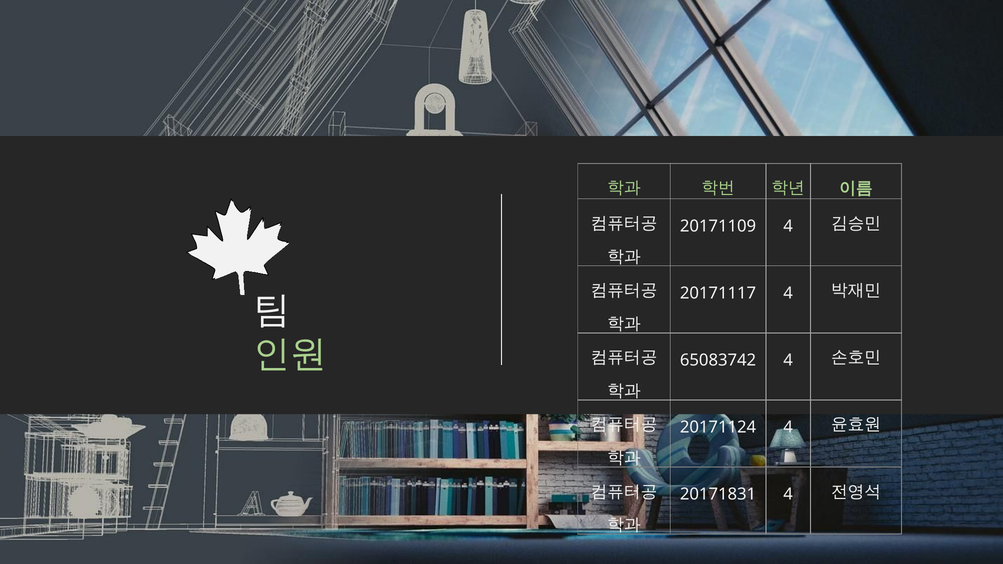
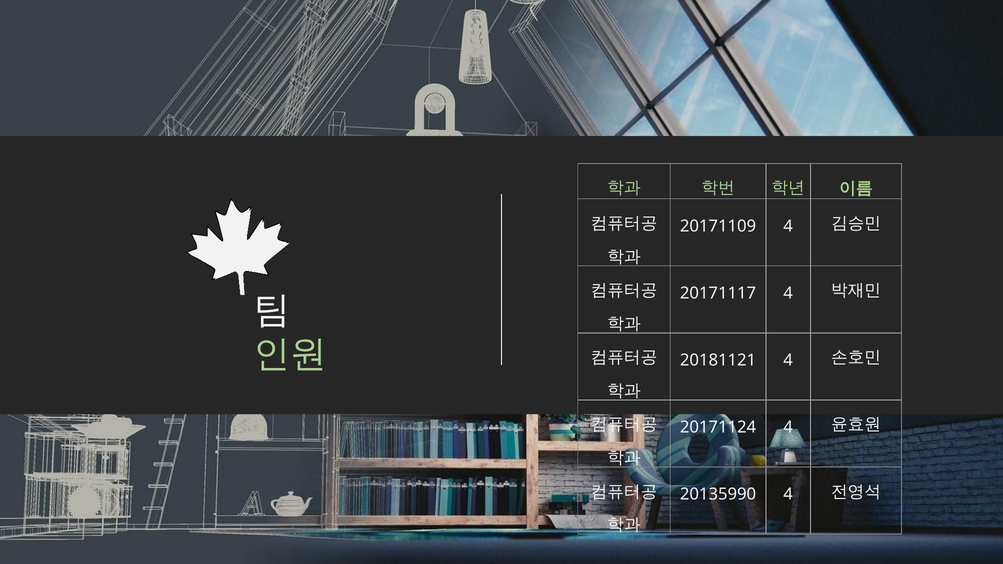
65083742: 65083742 -> 20181121 (718, 360)
20171831: 20171831 -> 20135990 (718, 494)
